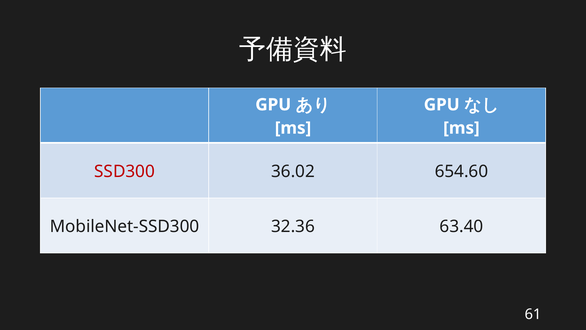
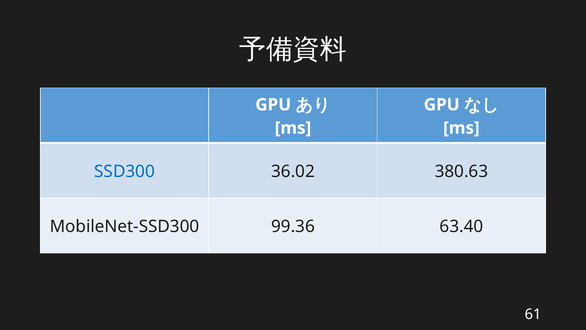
SSD300 colour: red -> blue (125, 171)
654.60: 654.60 -> 380.63 (461, 171)
32.36: 32.36 -> 99.36 (293, 226)
